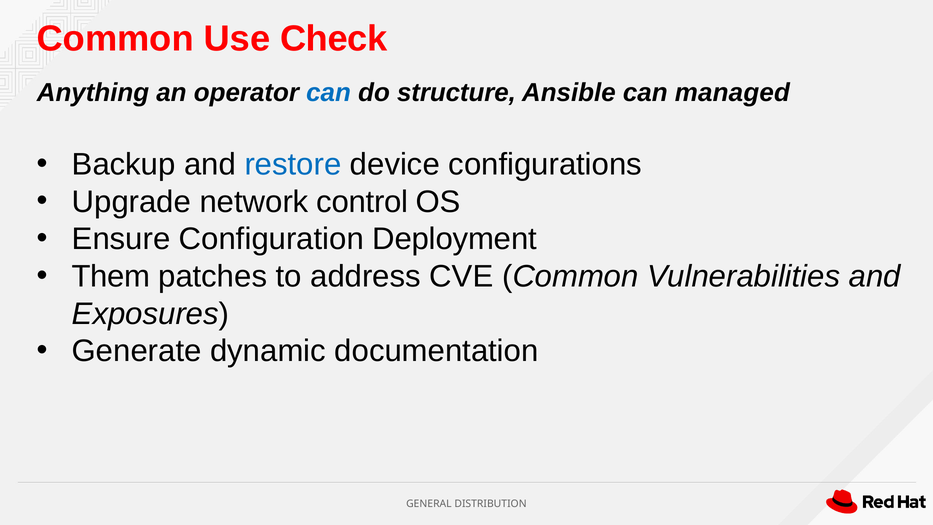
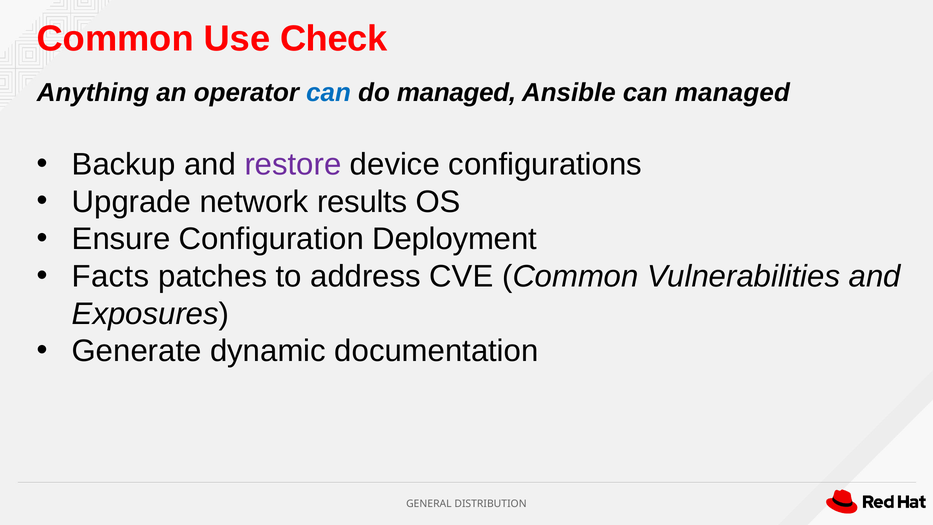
do structure: structure -> managed (457, 93)
restore colour: blue -> purple (293, 165)
control: control -> results (362, 202)
Them: Them -> Facts (111, 276)
